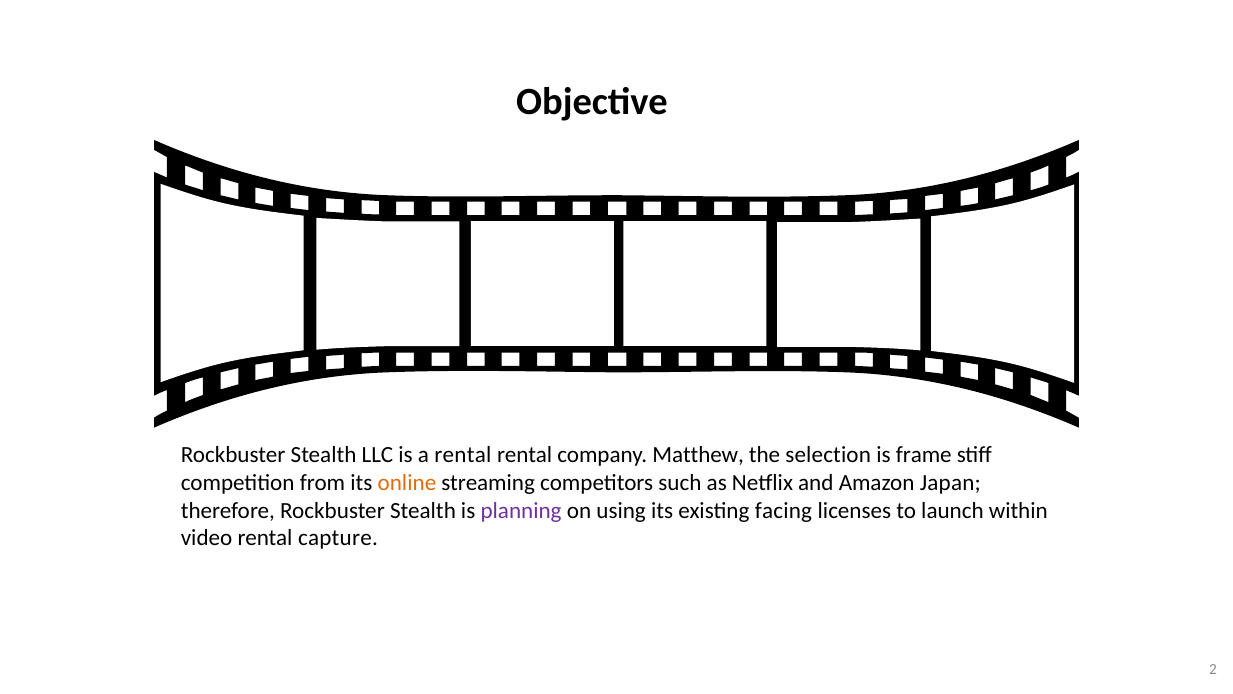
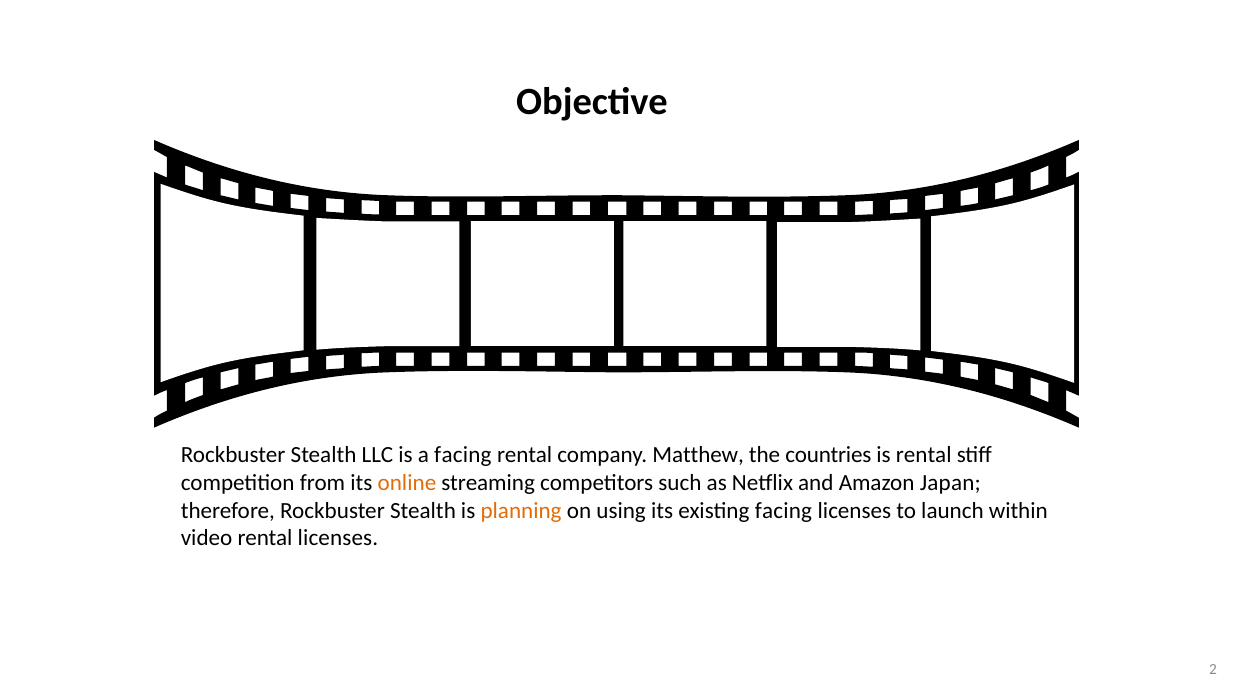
a rental: rental -> facing (463, 455)
selection: selection -> countries (828, 455)
is frame: frame -> rental (924, 455)
planning colour: purple -> orange (521, 510)
rental capture: capture -> licenses (338, 538)
